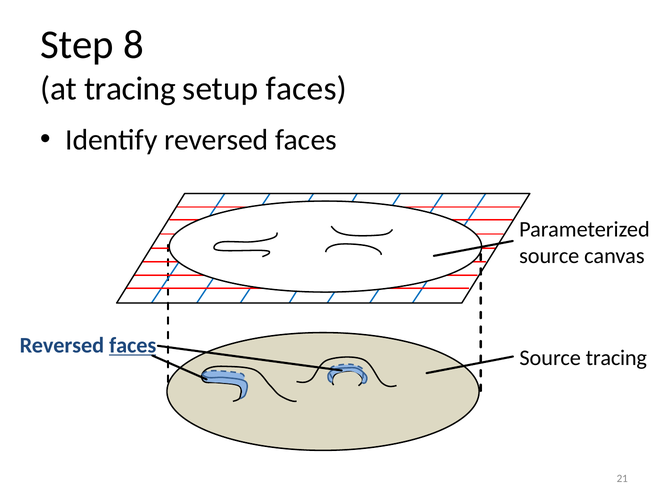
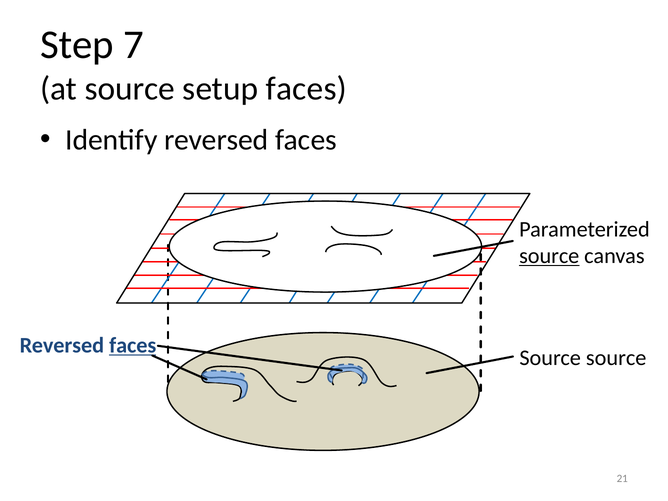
8: 8 -> 7 (133, 45)
at tracing: tracing -> source (130, 89)
source underline: none -> present (549, 256)
Source tracing: tracing -> source (616, 358)
